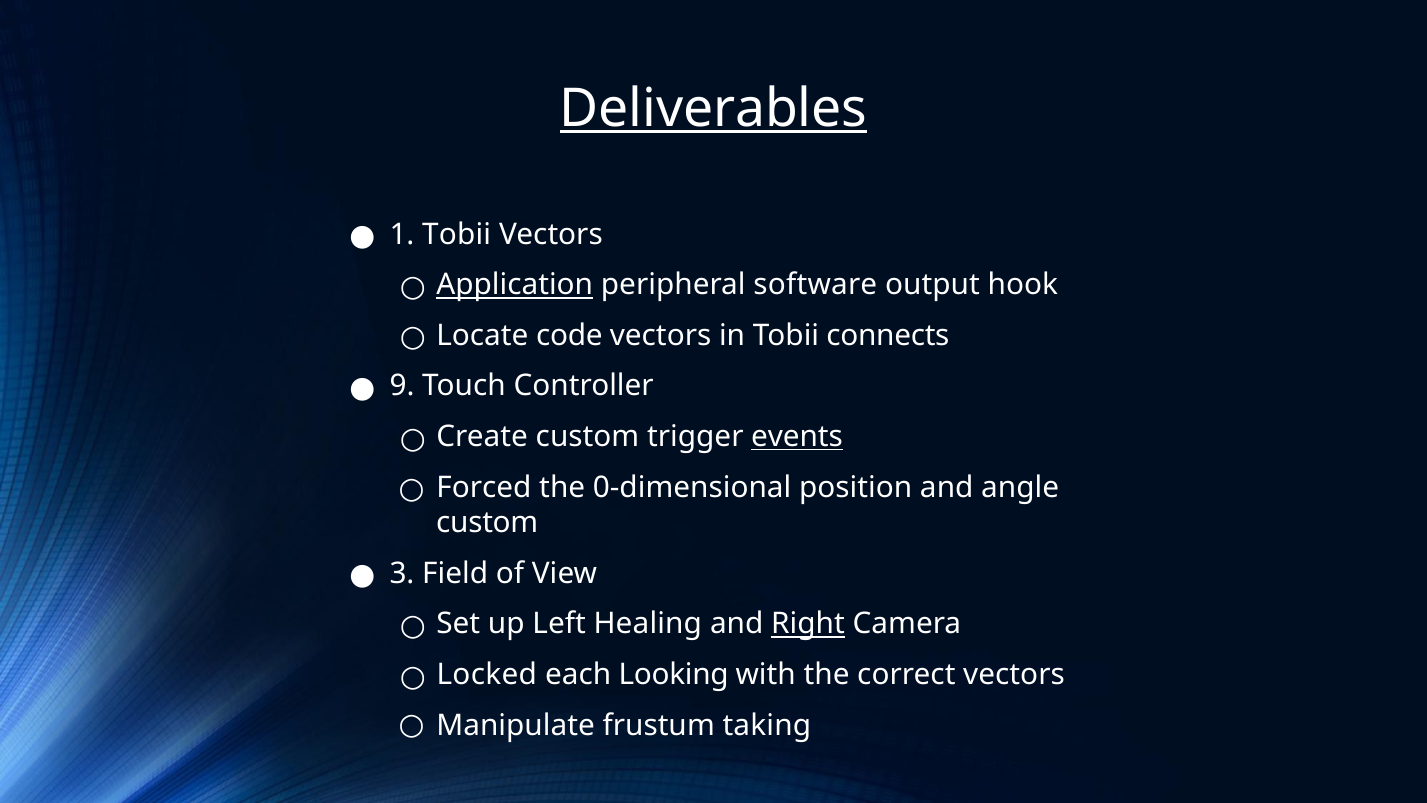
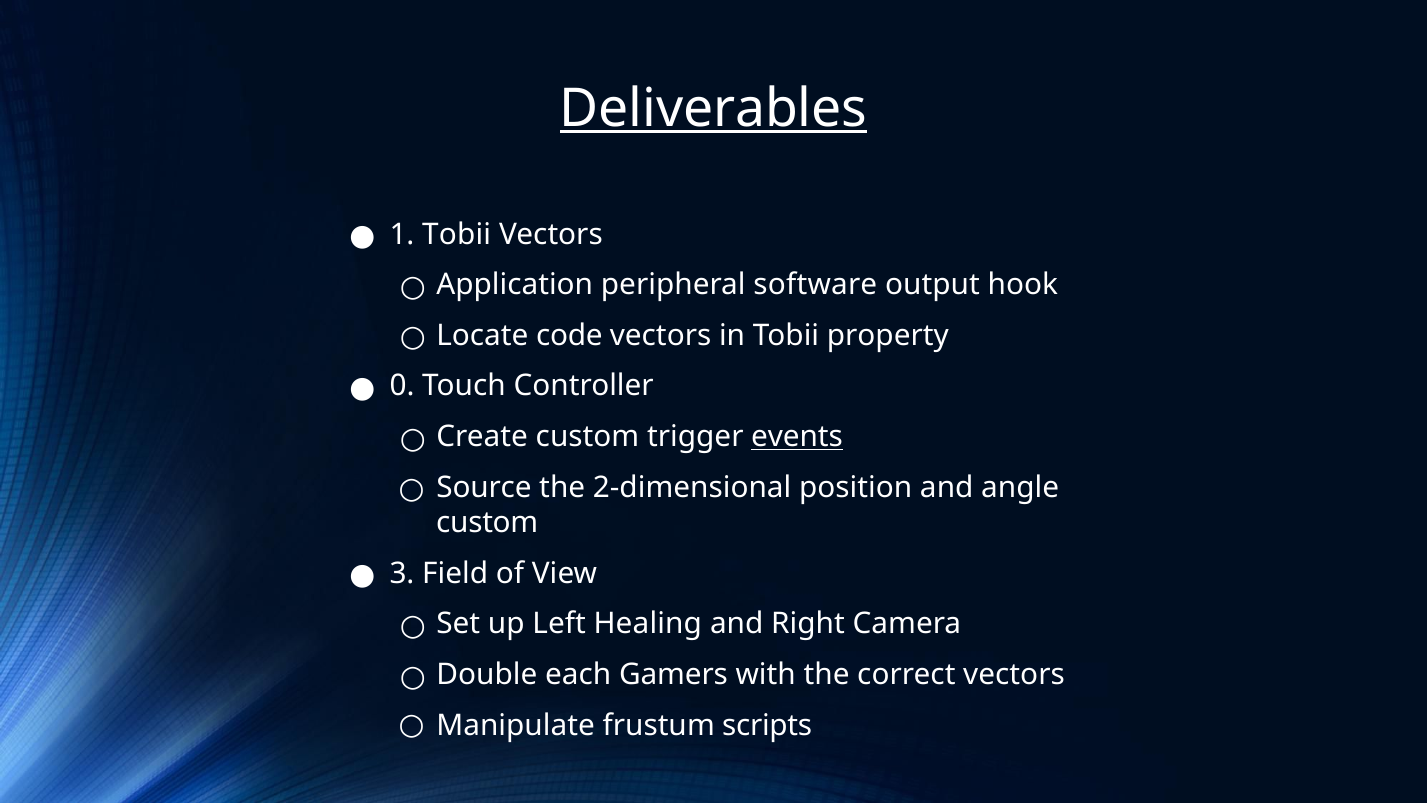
Application underline: present -> none (515, 285)
connects: connects -> property (888, 335)
9: 9 -> 0 (402, 386)
Forced: Forced -> Source (484, 487)
0-dimensional: 0-dimensional -> 2-dimensional (692, 487)
Right underline: present -> none (808, 624)
Locked: Locked -> Double (487, 675)
Looking: Looking -> Gamers (674, 675)
taking: taking -> scripts (767, 725)
